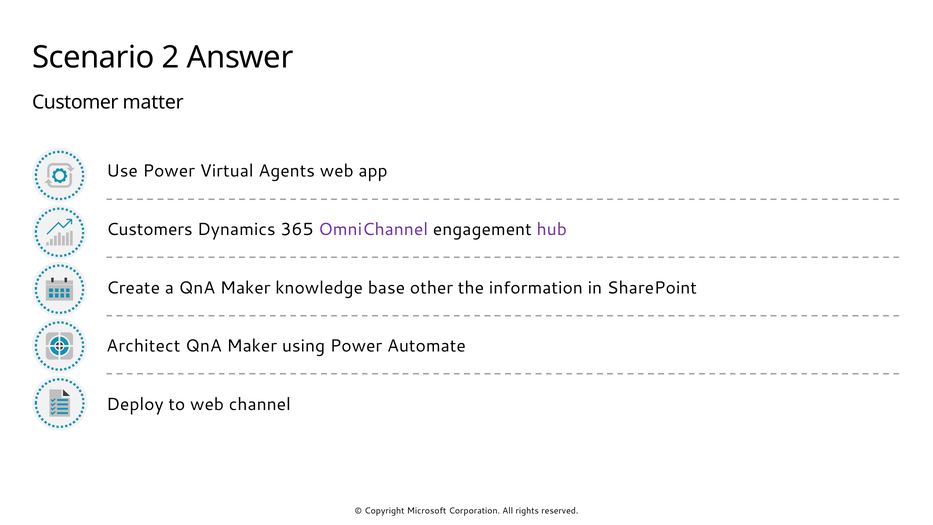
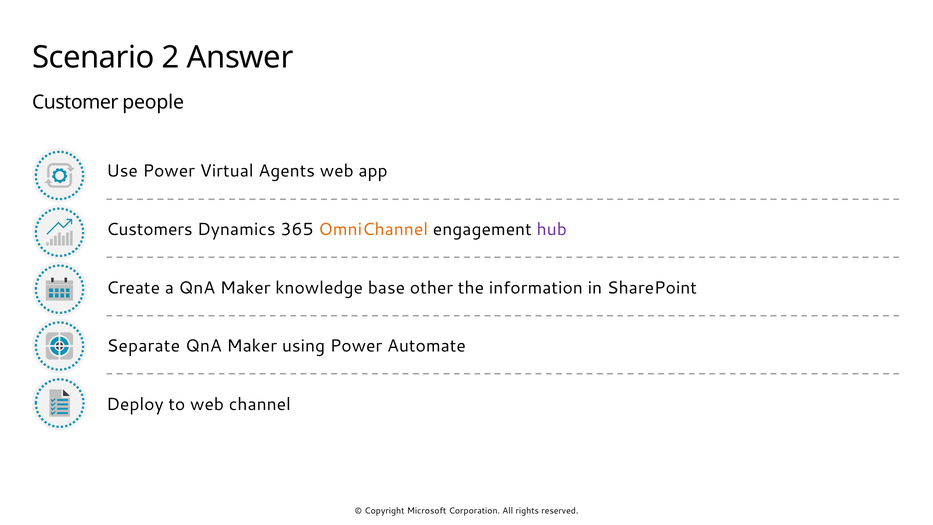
matter: matter -> people (153, 102)
OmniChannel colour: purple -> orange (373, 229)
Architect: Architect -> Separate (143, 346)
